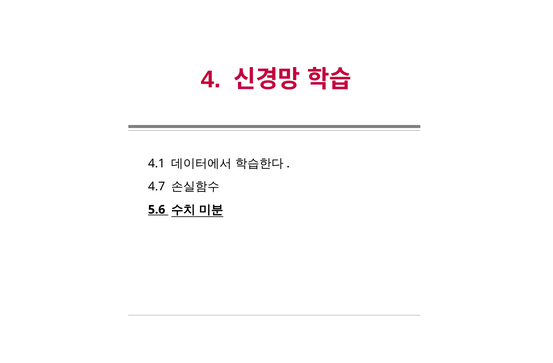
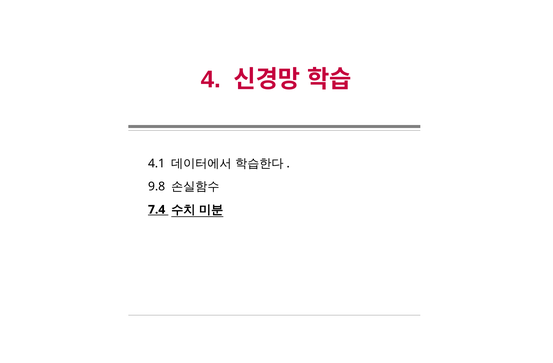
4.7: 4.7 -> 9.8 (157, 187)
5.6: 5.6 -> 7.4 (157, 210)
